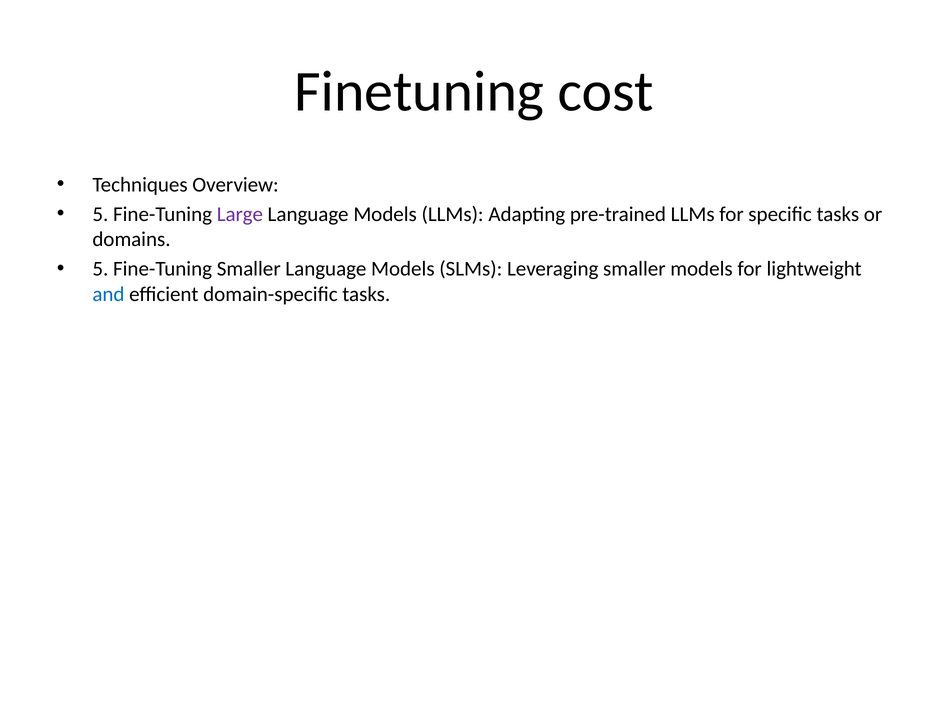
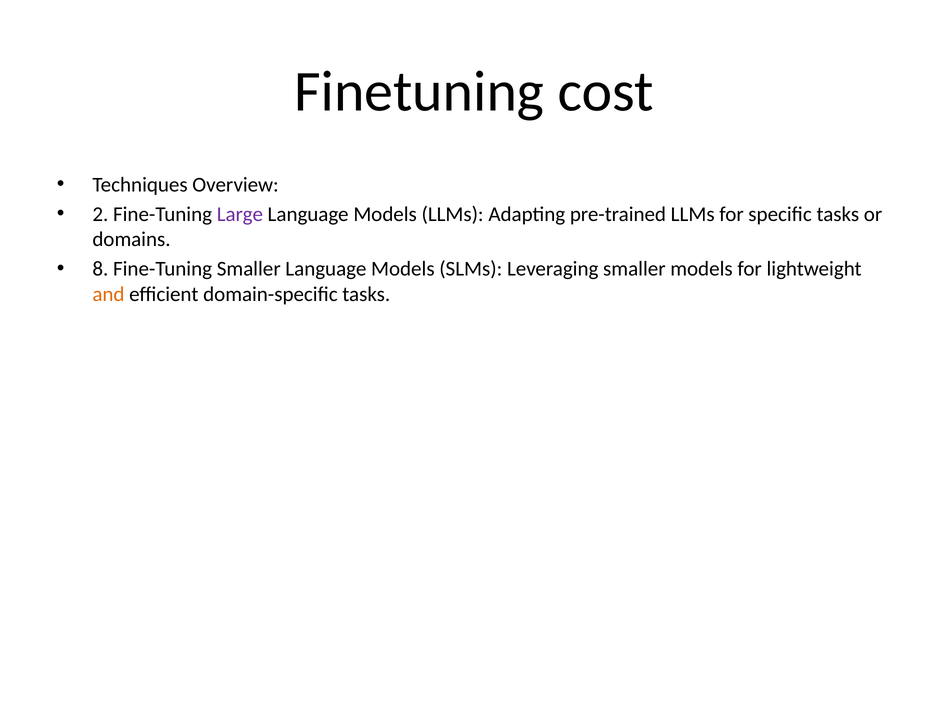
5: 5 -> 2 (100, 214)
5: 5 -> 8 (100, 269)
and colour: blue -> orange (108, 294)
